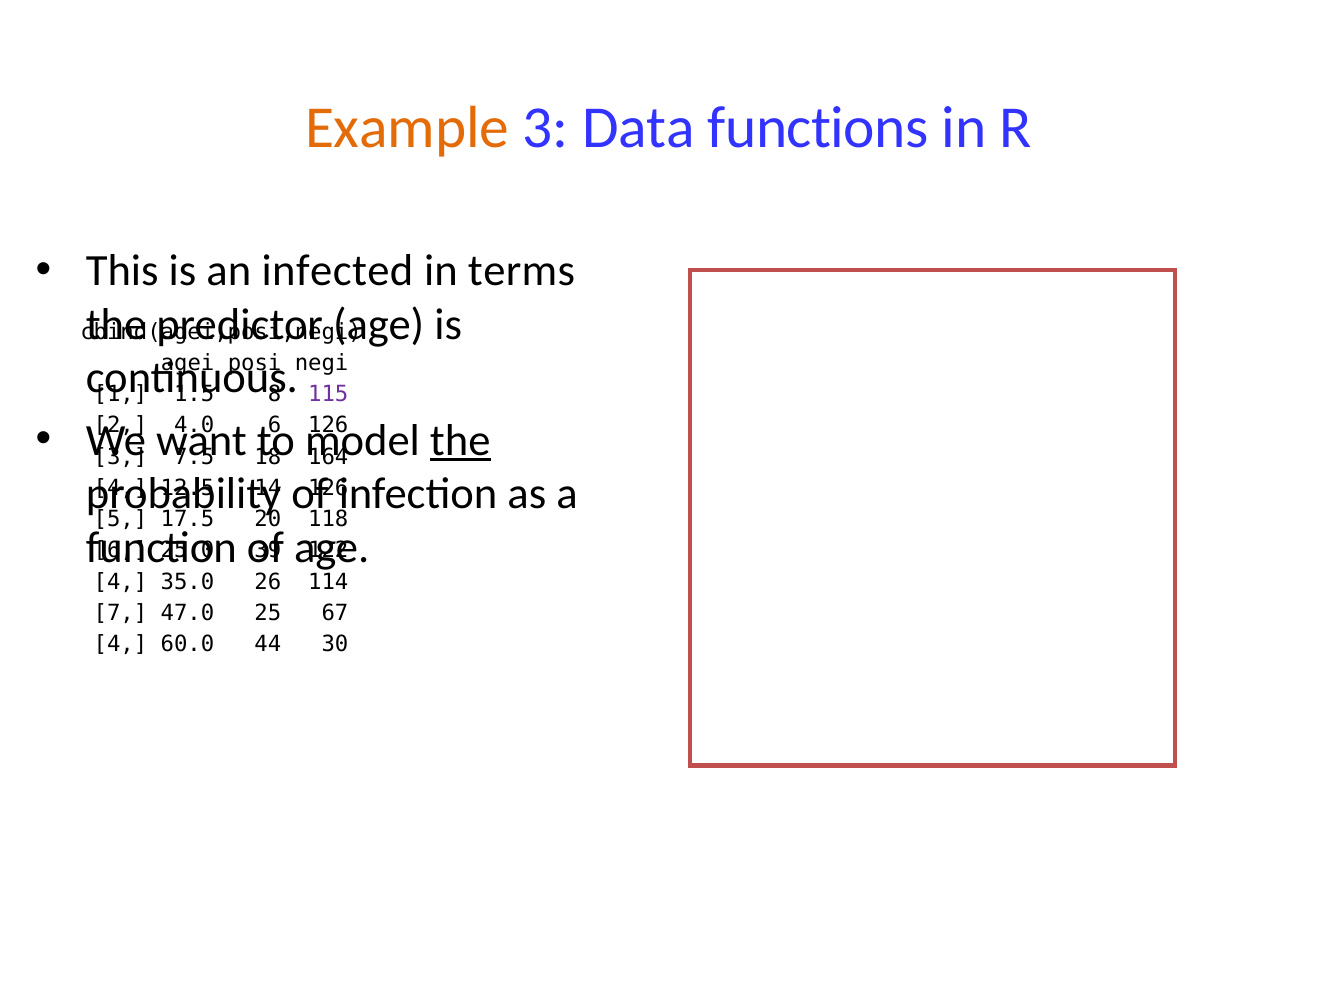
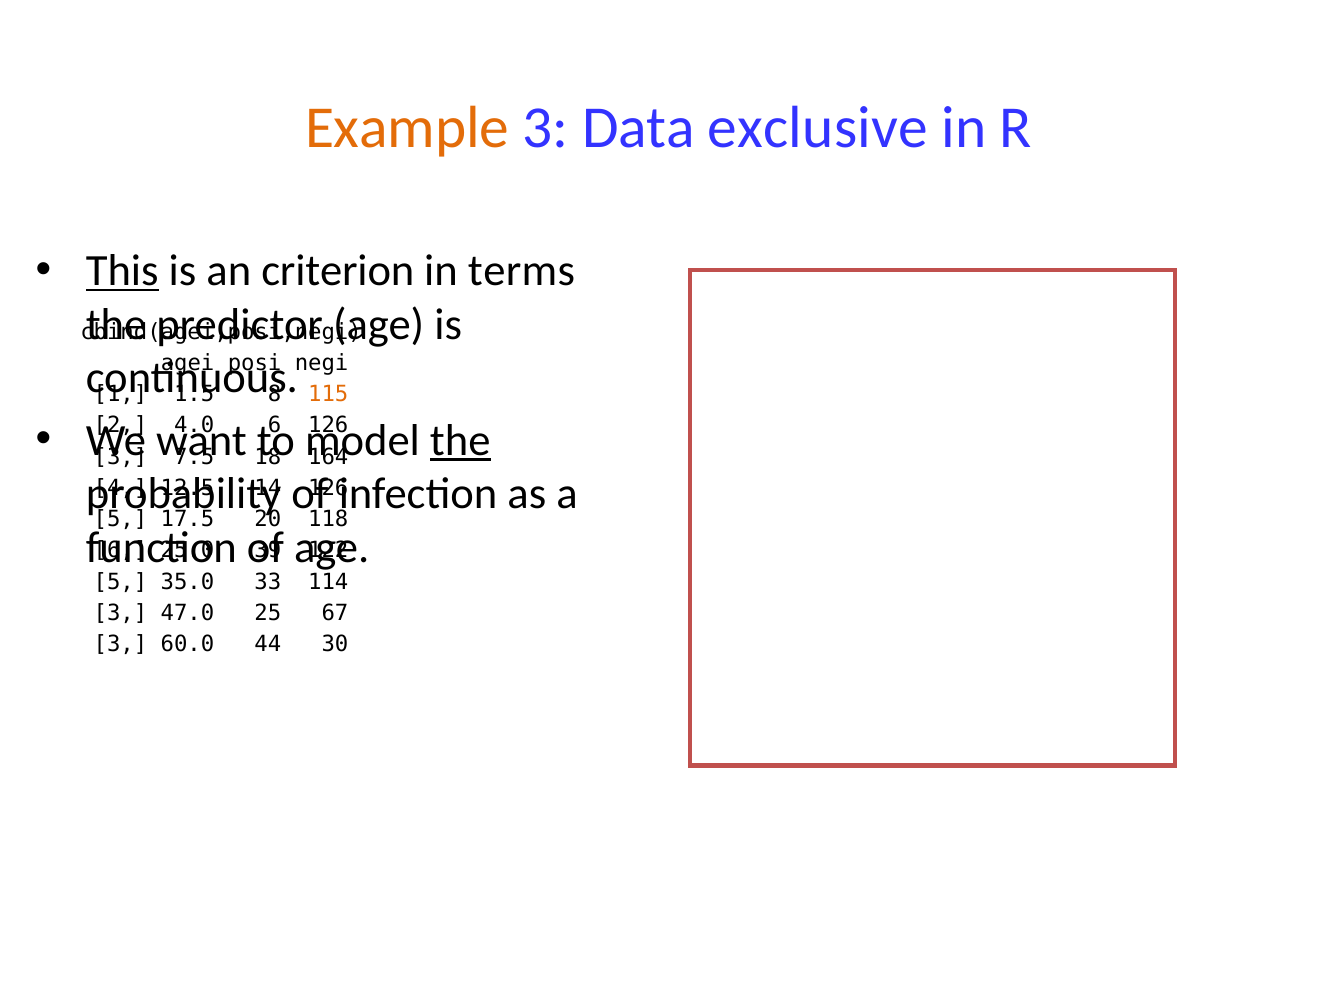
functions: functions -> exclusive (818, 128)
This underline: none -> present (122, 271)
infected: infected -> criterion (338, 271)
115 colour: purple -> orange (328, 394)
4: 4 -> 5 (120, 582)
26: 26 -> 33 (268, 582)
7: 7 -> 3 (120, 613)
4: 4 -> 3 (120, 644)
